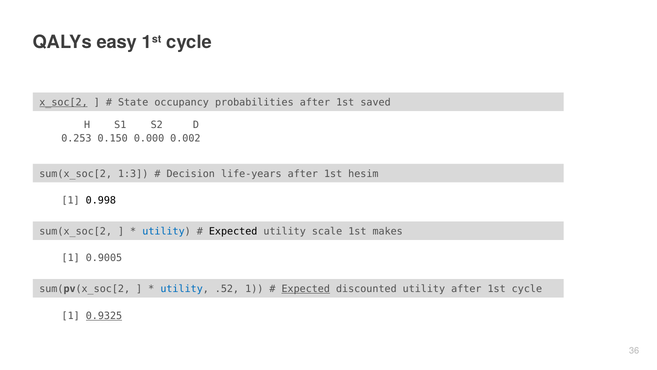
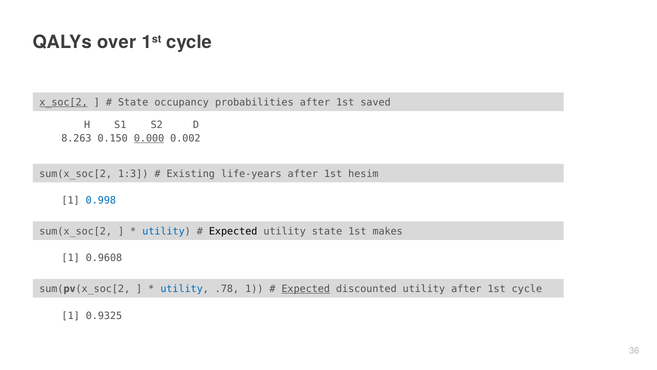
easy: easy -> over (117, 42)
0.253: 0.253 -> 8.263 (76, 138)
0.000 underline: none -> present (149, 138)
Decision: Decision -> Existing (191, 174)
0.998 colour: black -> blue (101, 200)
utility scale: scale -> state (327, 231)
0.9005: 0.9005 -> 0.9608 (104, 258)
.52: .52 -> .78 (227, 289)
0.9325 underline: present -> none (104, 315)
